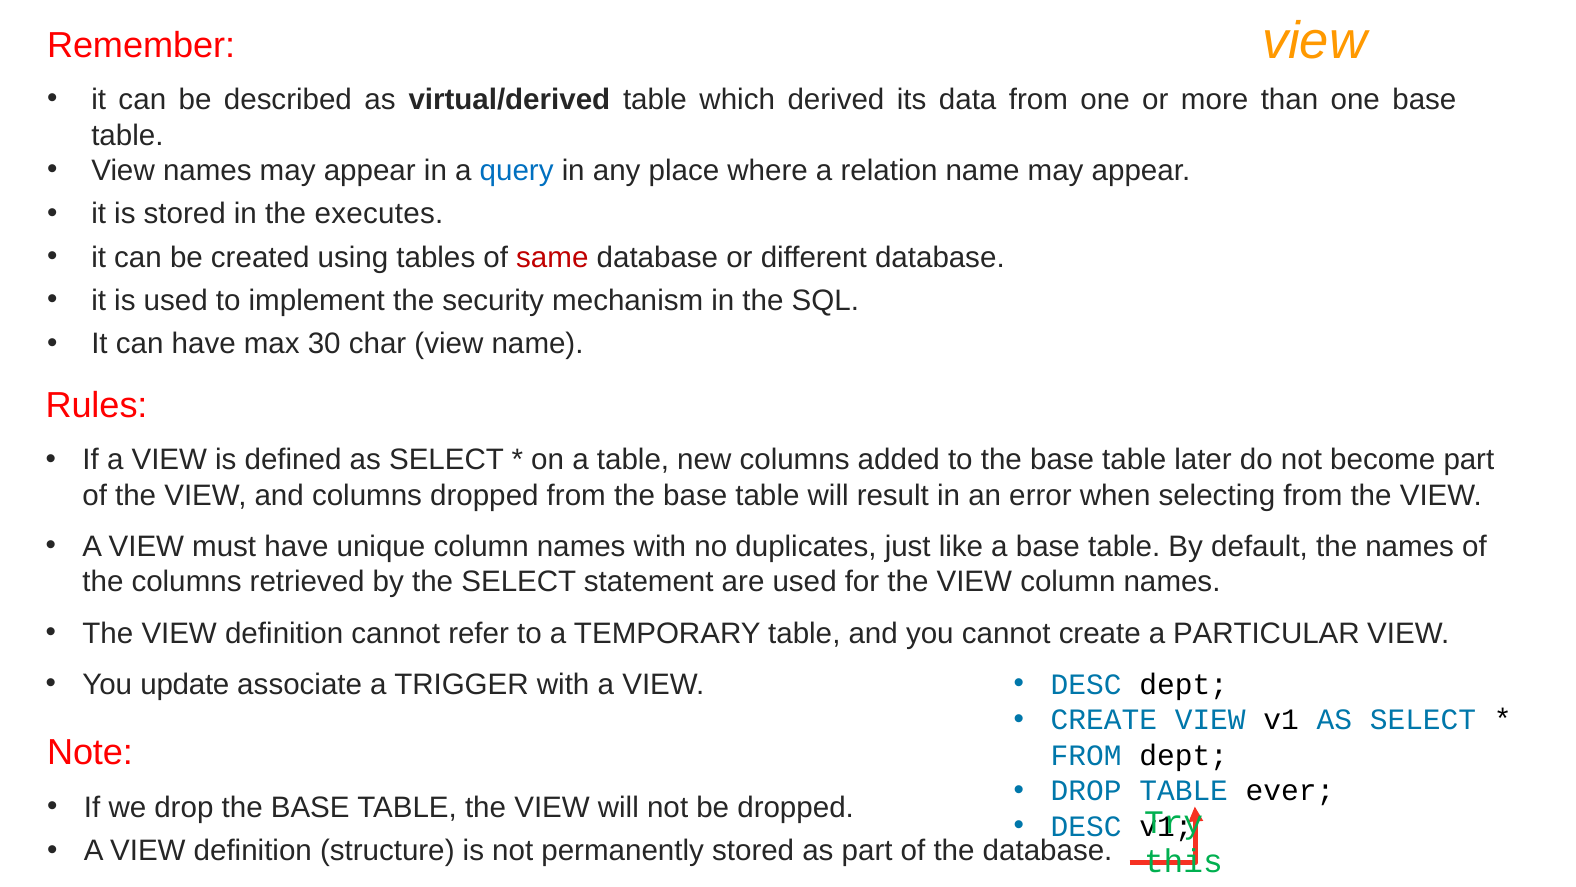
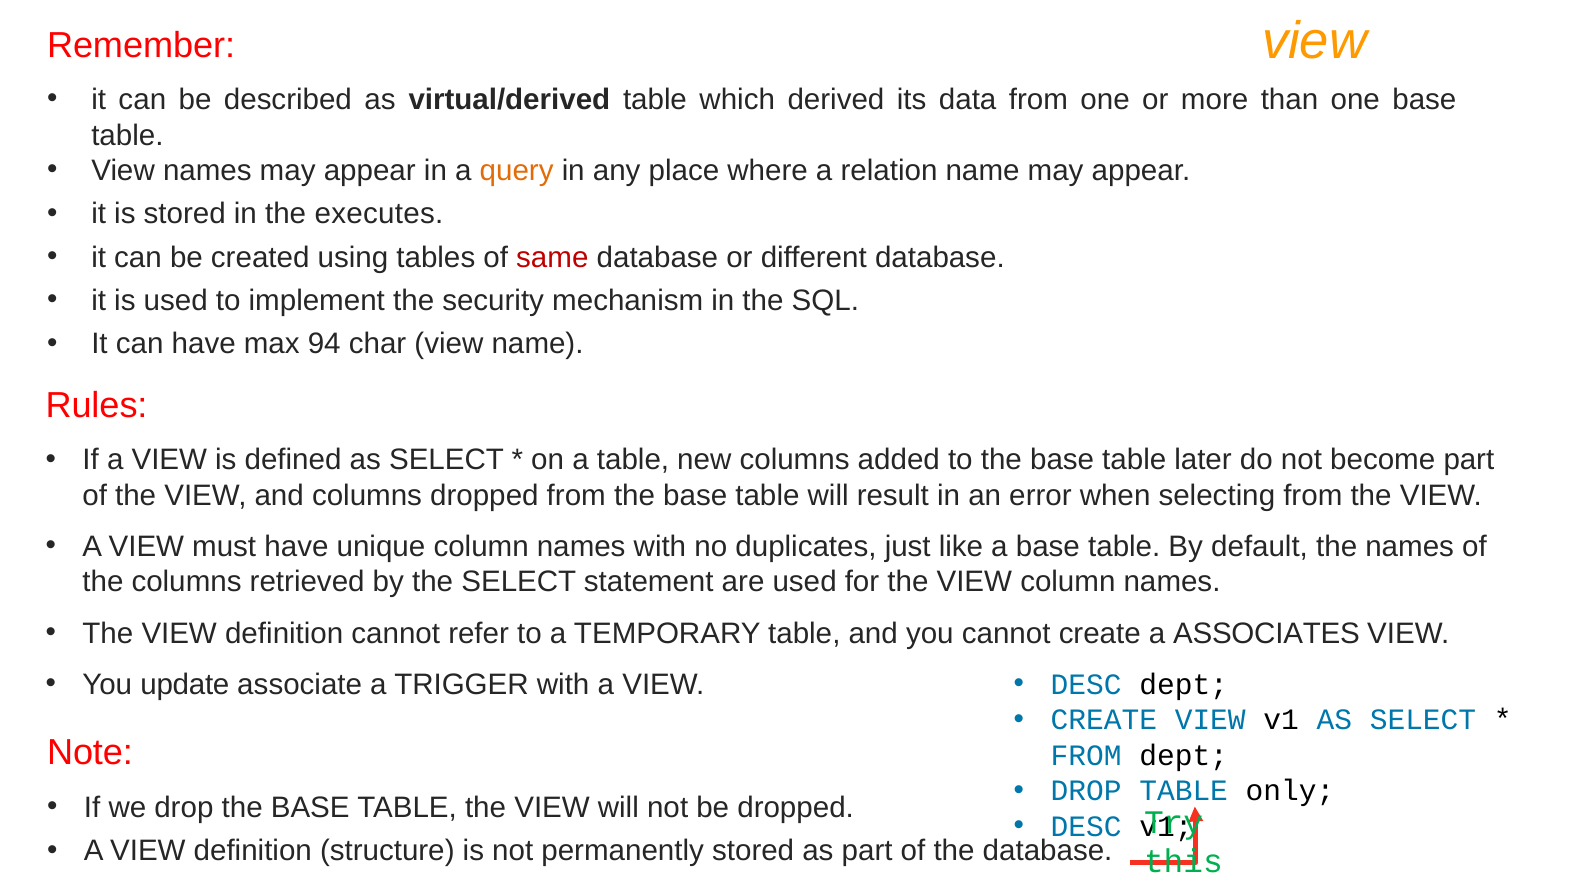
query colour: blue -> orange (517, 171)
30: 30 -> 94 (324, 344)
PARTICULAR: PARTICULAR -> ASSOCIATES (1266, 633)
ever: ever -> only (1290, 791)
